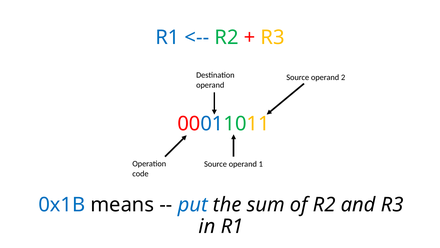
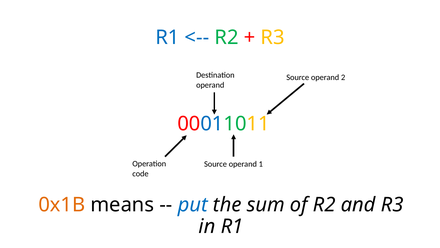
0x1B colour: blue -> orange (62, 204)
